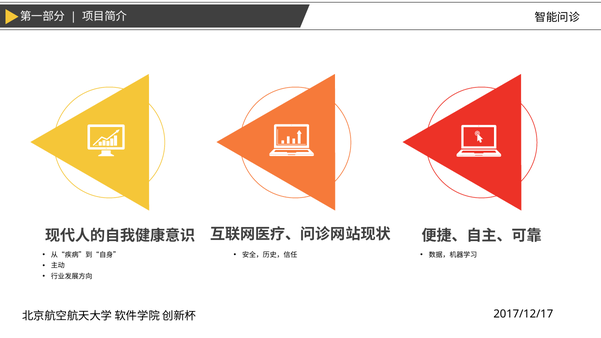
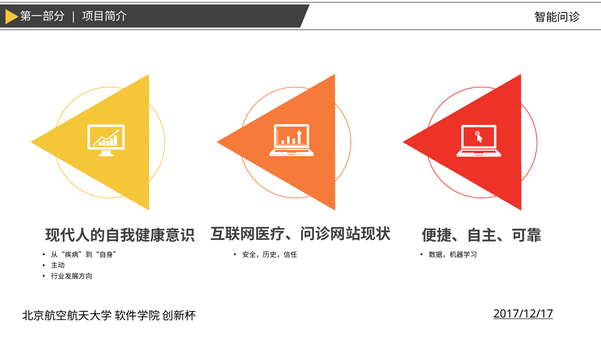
2017/12/17 underline: none -> present (523, 314)
